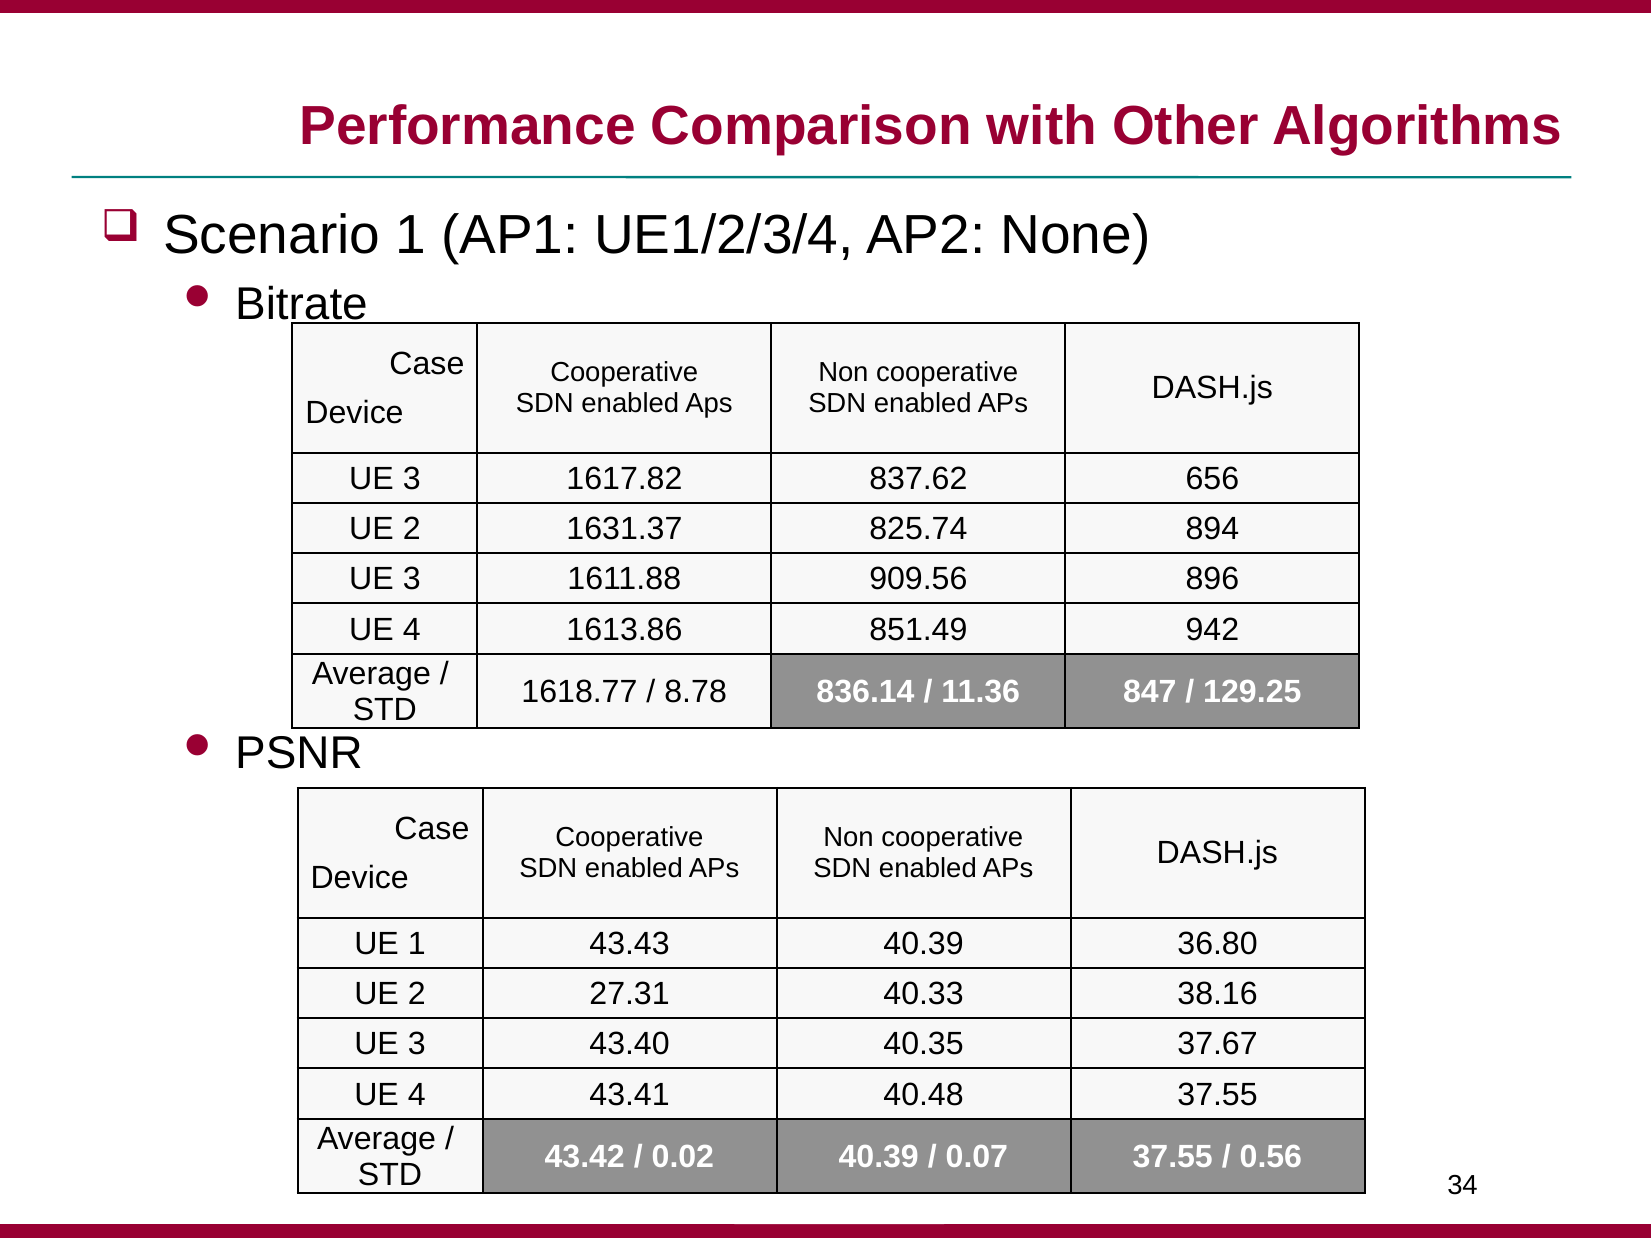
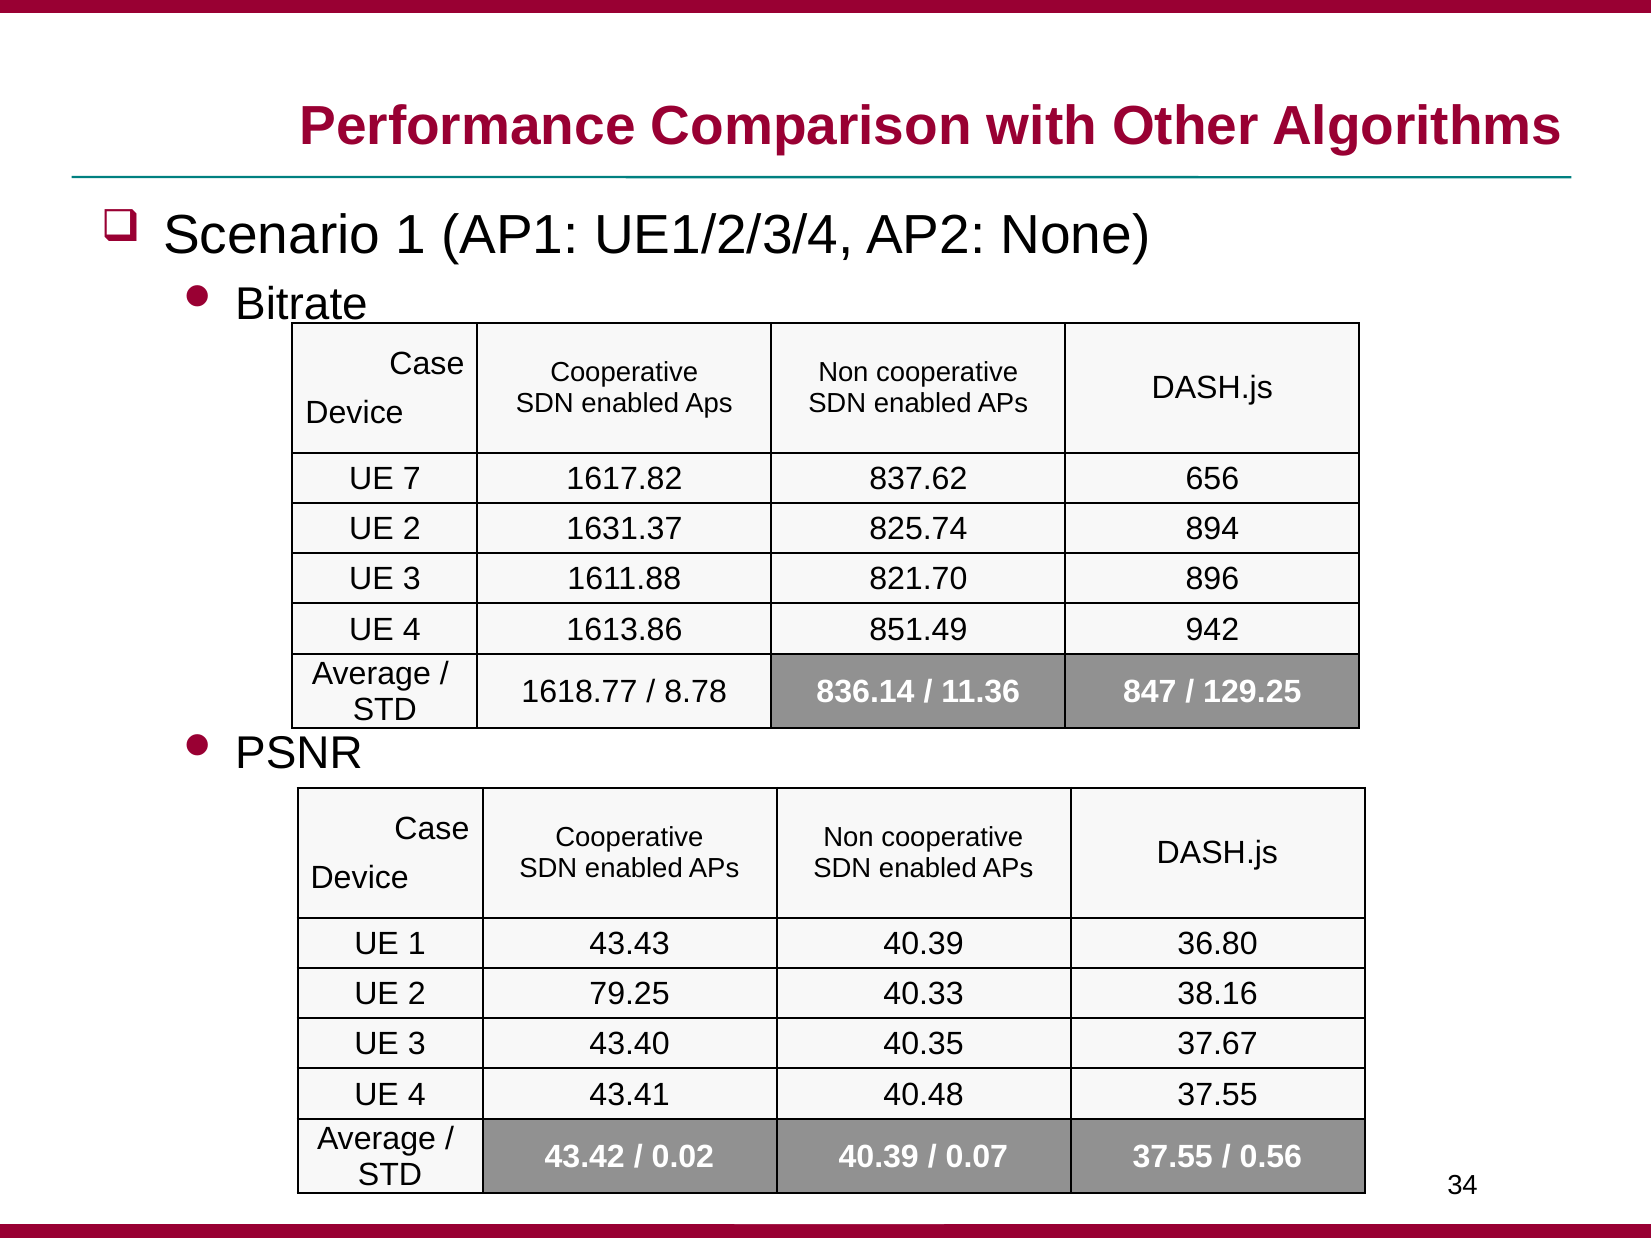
3: 3 -> 7 (412, 479)
909.56: 909.56 -> 821.70 (918, 579)
27.31: 27.31 -> 79.25 (630, 994)
